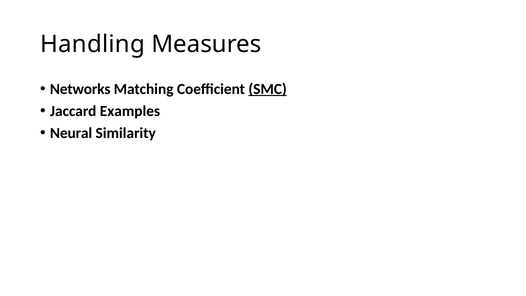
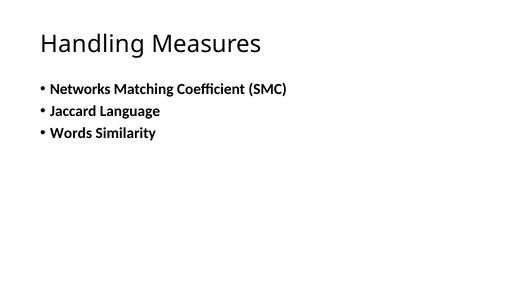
SMC underline: present -> none (268, 89)
Examples: Examples -> Language (130, 111)
Neural: Neural -> Words (71, 133)
